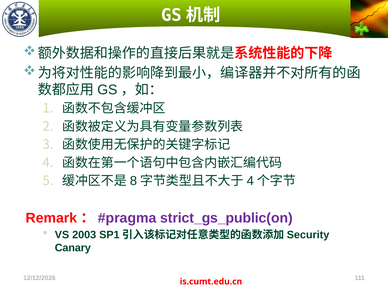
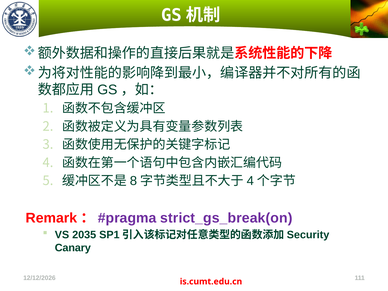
strict_gs_public(on: strict_gs_public(on -> strict_gs_break(on (226, 218)
2003: 2003 -> 2035 (84, 235)
